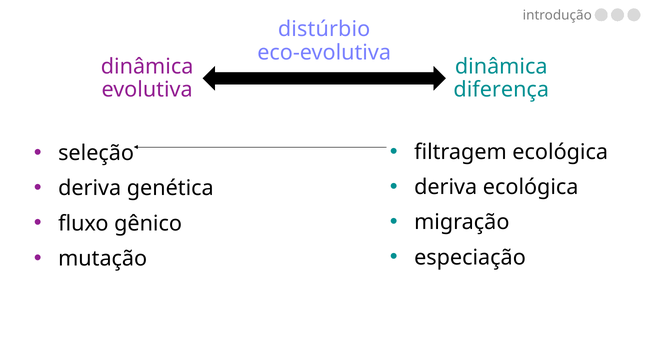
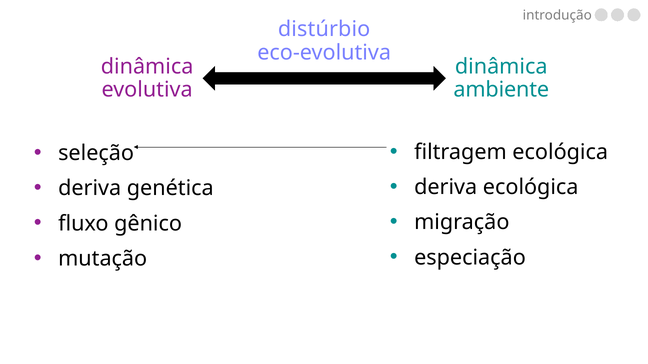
diferença: diferença -> ambiente (501, 90)
